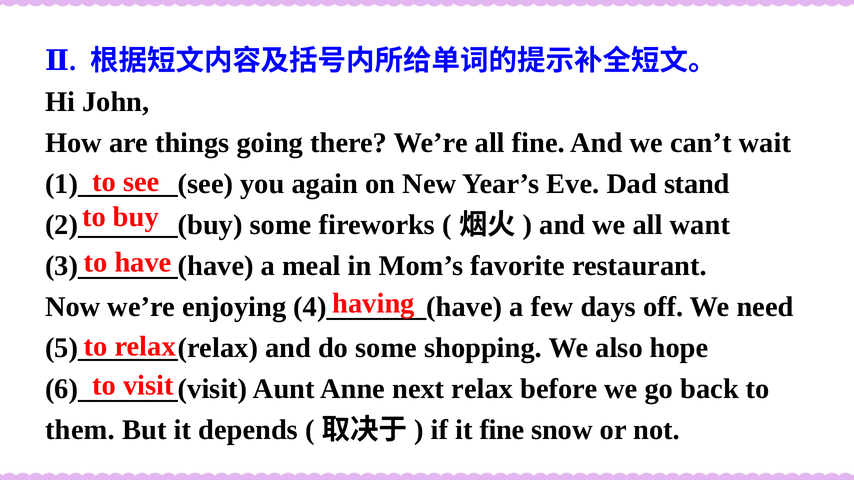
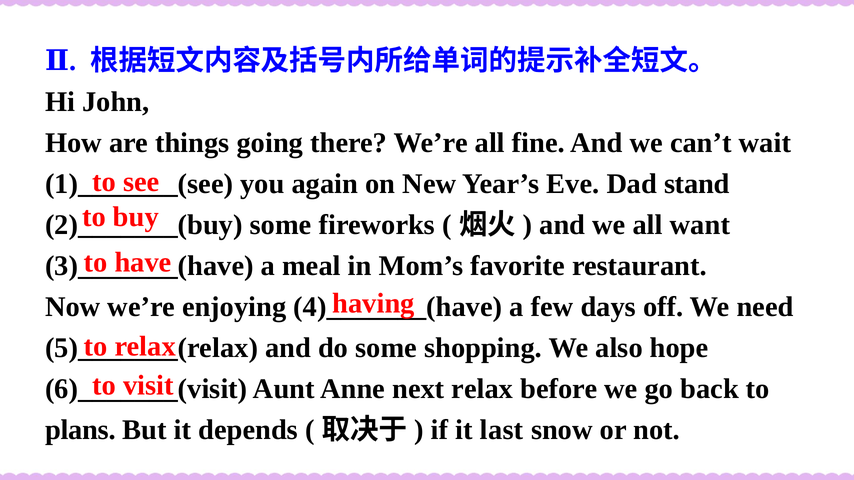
them: them -> plans (80, 430)
it fine: fine -> last (502, 430)
